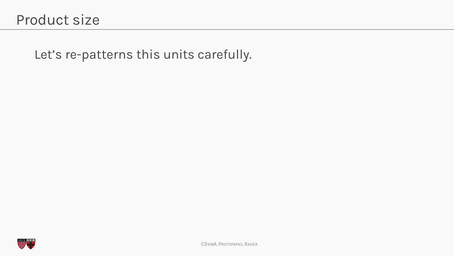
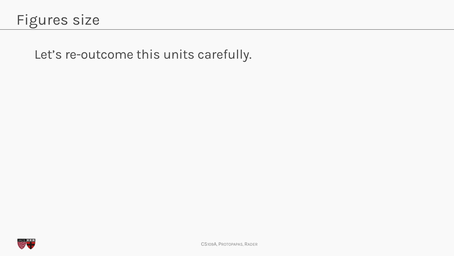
Product: Product -> Figures (42, 20)
re-patterns: re-patterns -> re-outcome (99, 54)
